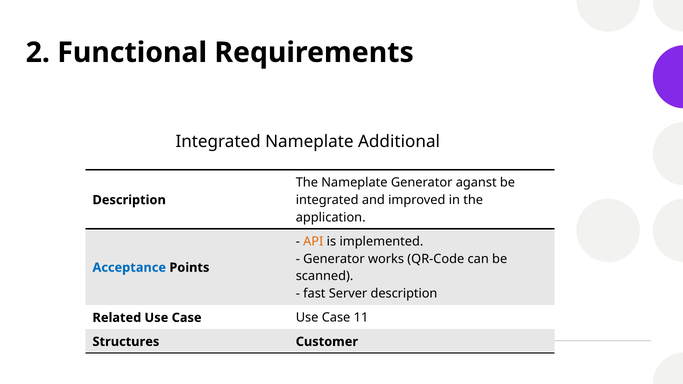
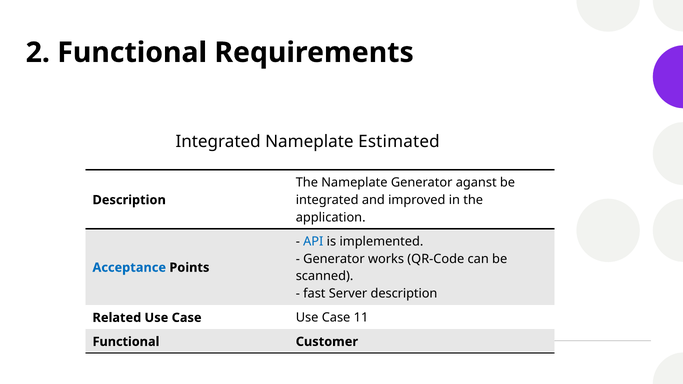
Additional: Additional -> Estimated (399, 142)
API colour: orange -> blue (313, 242)
Structures: Structures -> Functional (126, 342)
